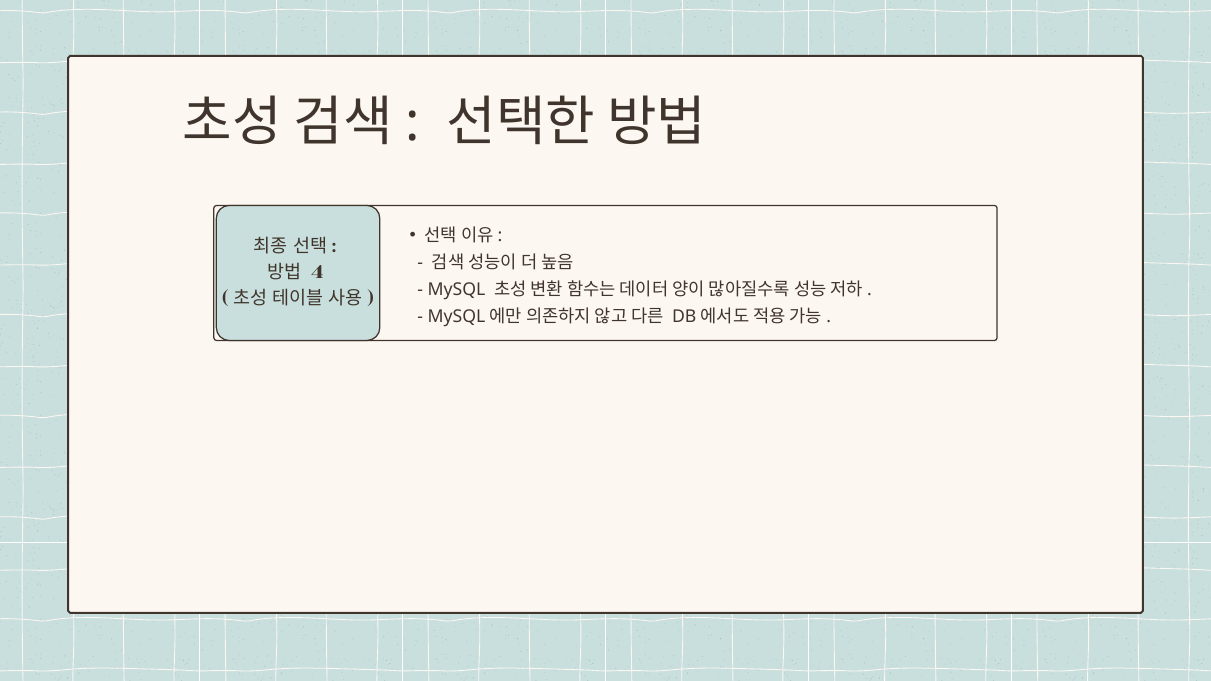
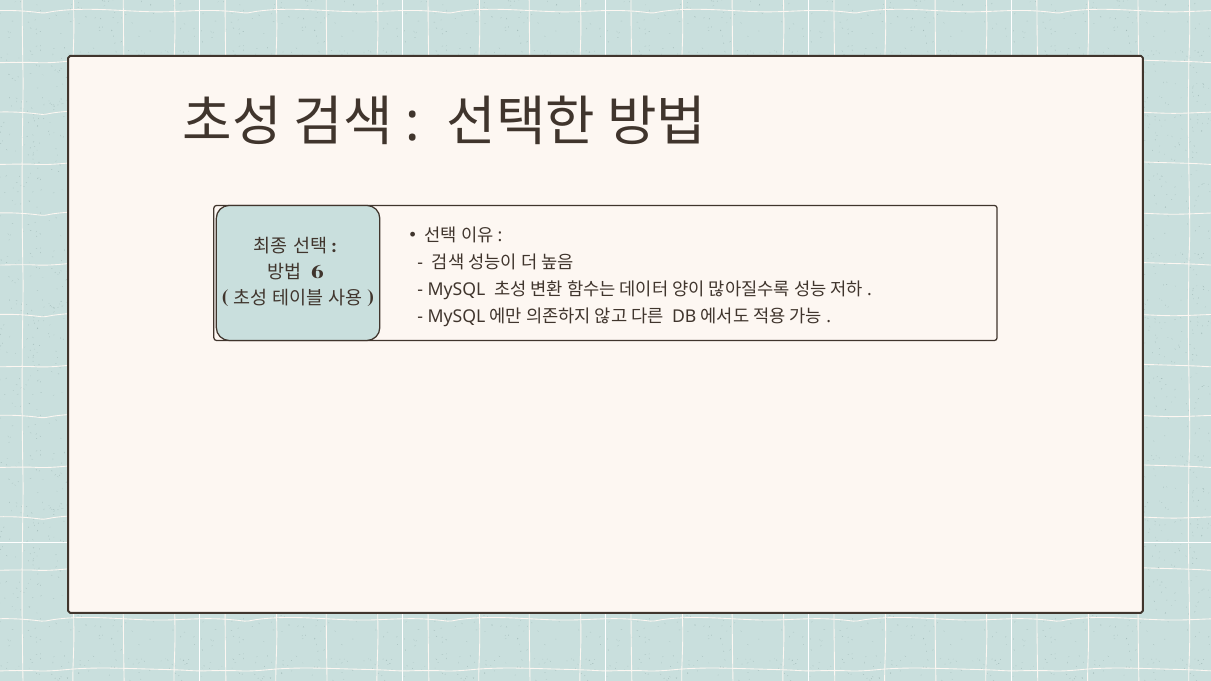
4: 4 -> 6 (317, 273)
